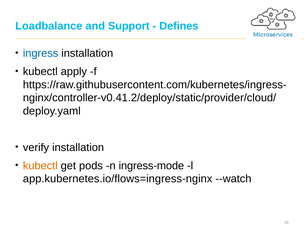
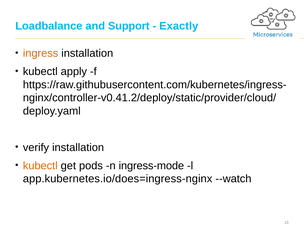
Defines: Defines -> Exactly (179, 26)
ingress colour: blue -> orange (41, 53)
app.kubernetes.io/flows=ingress-nginx: app.kubernetes.io/flows=ingress-nginx -> app.kubernetes.io/does=ingress-nginx (118, 179)
